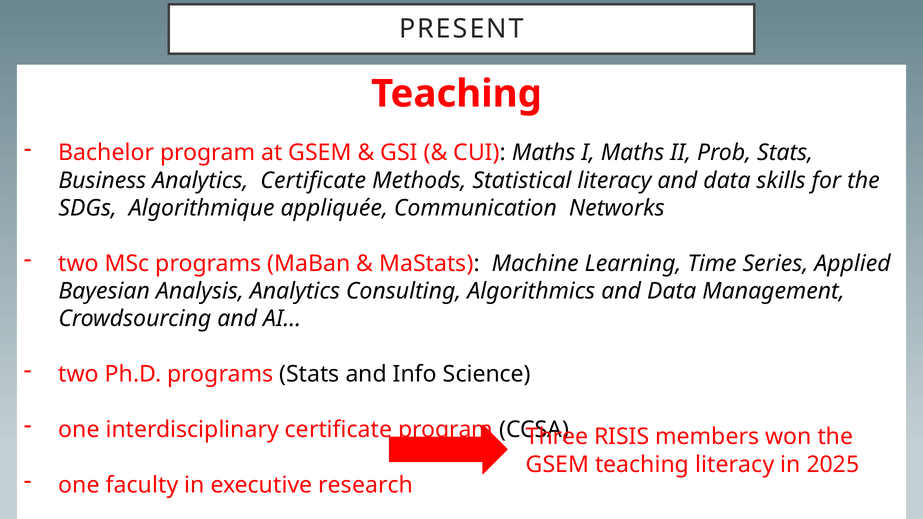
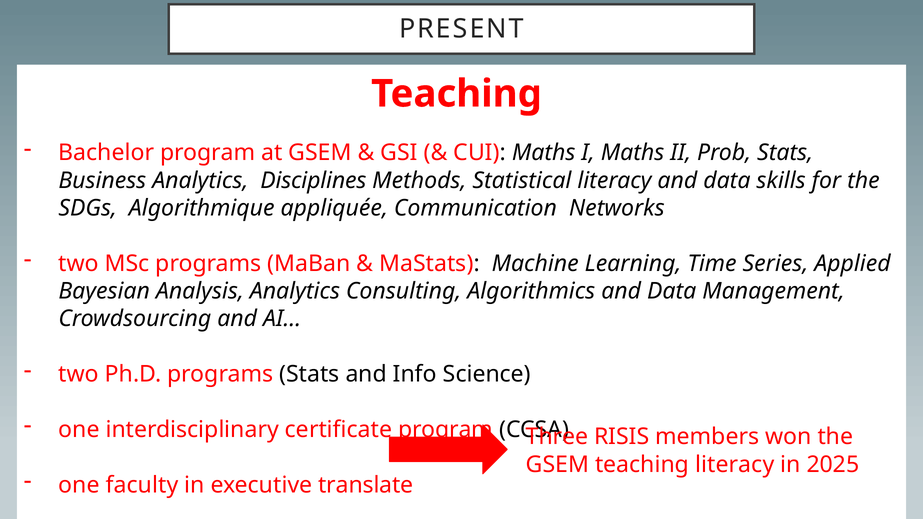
Analytics Certificate: Certificate -> Disciplines (313, 180)
research: research -> translate (366, 485)
